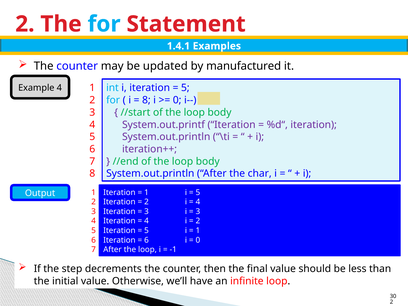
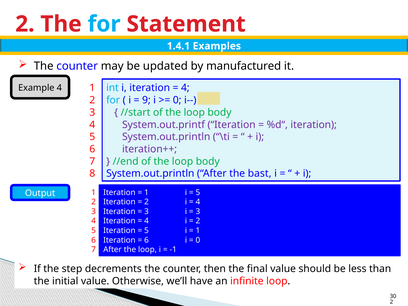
5: 5 -> 4 (185, 88)
8: 8 -> 9 (146, 100)
char: char -> bast (260, 174)
